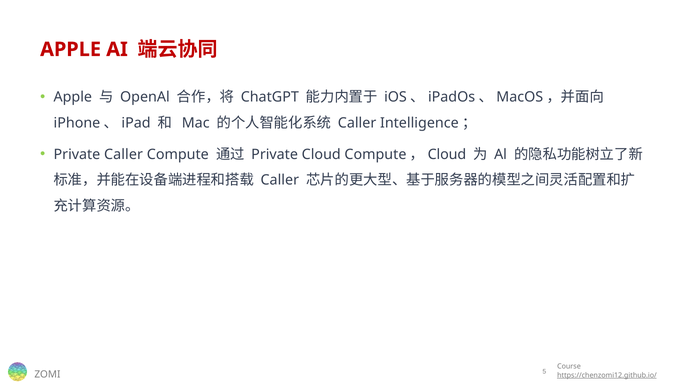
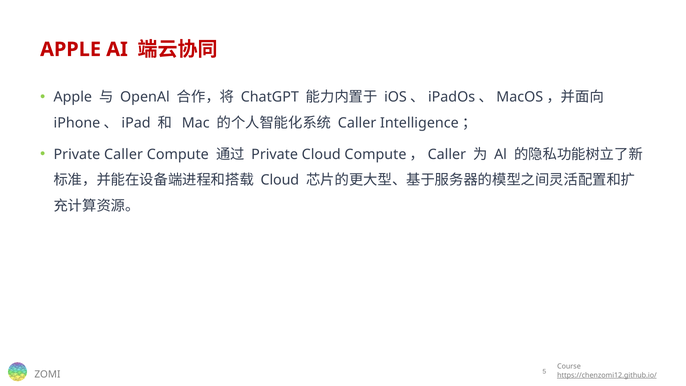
Cloud: Cloud -> Caller (447, 154)
Caller: Caller -> Cloud (280, 180)
